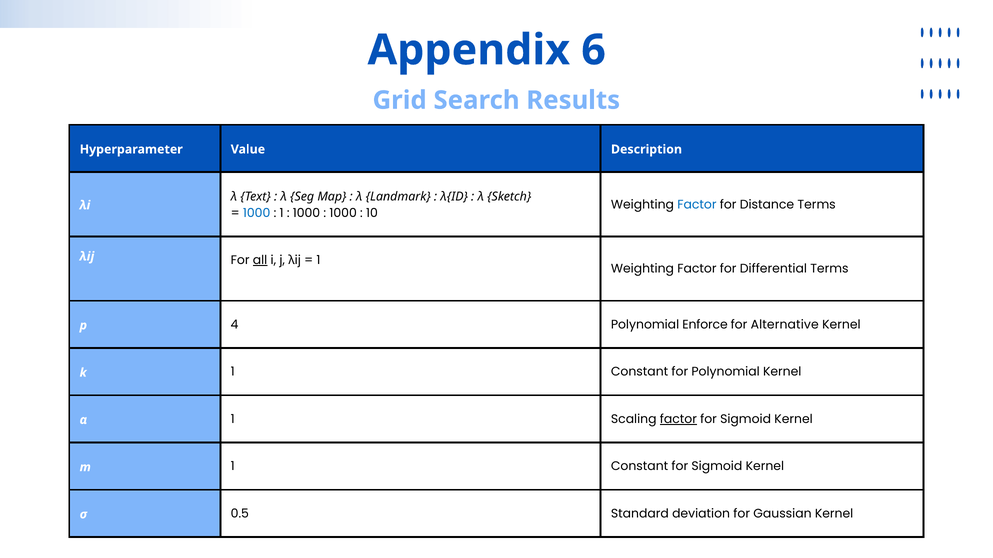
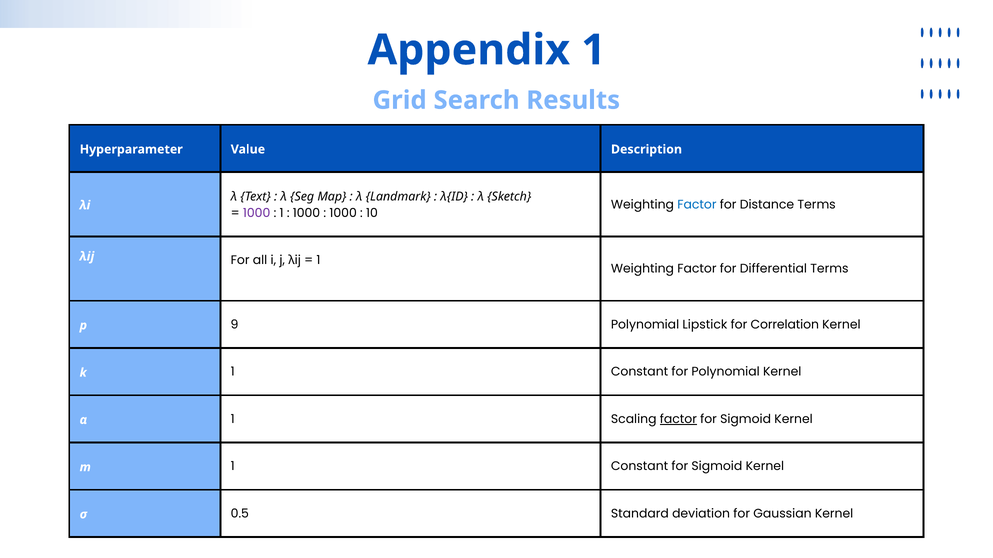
Appendix 6: 6 -> 1 (594, 50)
1000 colour: blue -> purple (257, 213)
all underline: present -> none (260, 260)
4: 4 -> 9 (234, 325)
Enforce: Enforce -> Lipstick (705, 325)
Alternative: Alternative -> Correlation (785, 325)
